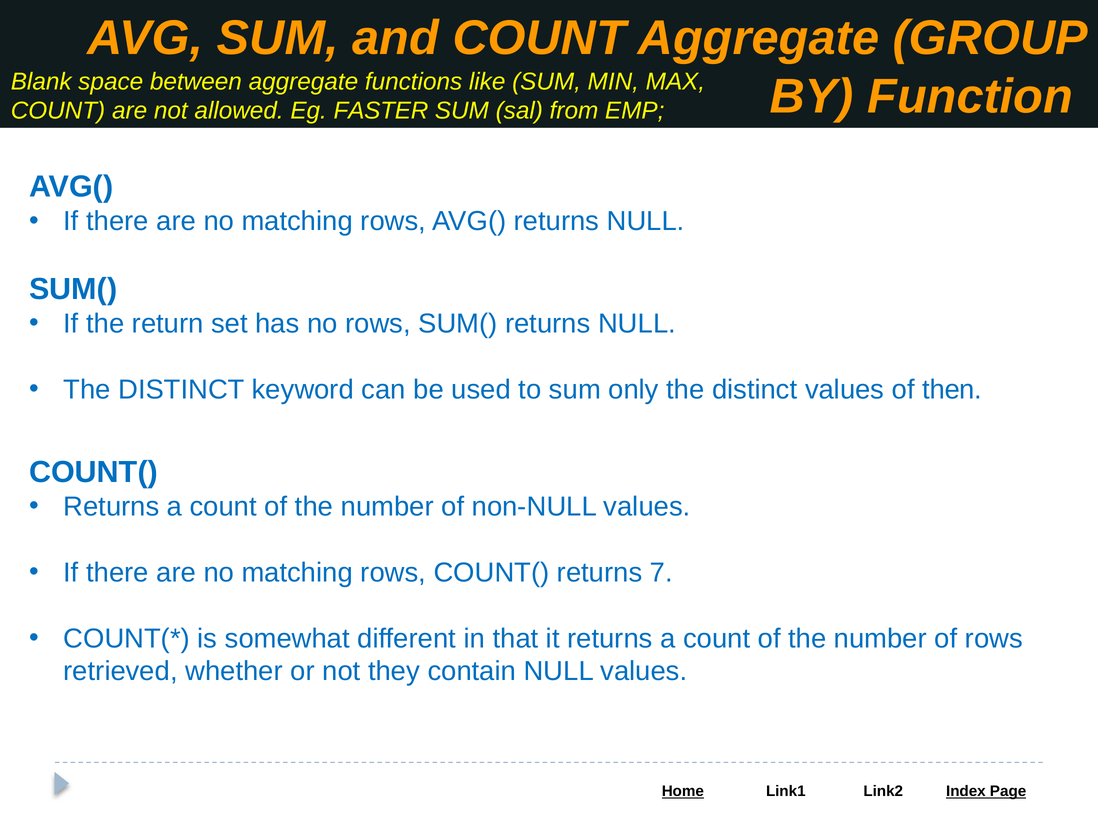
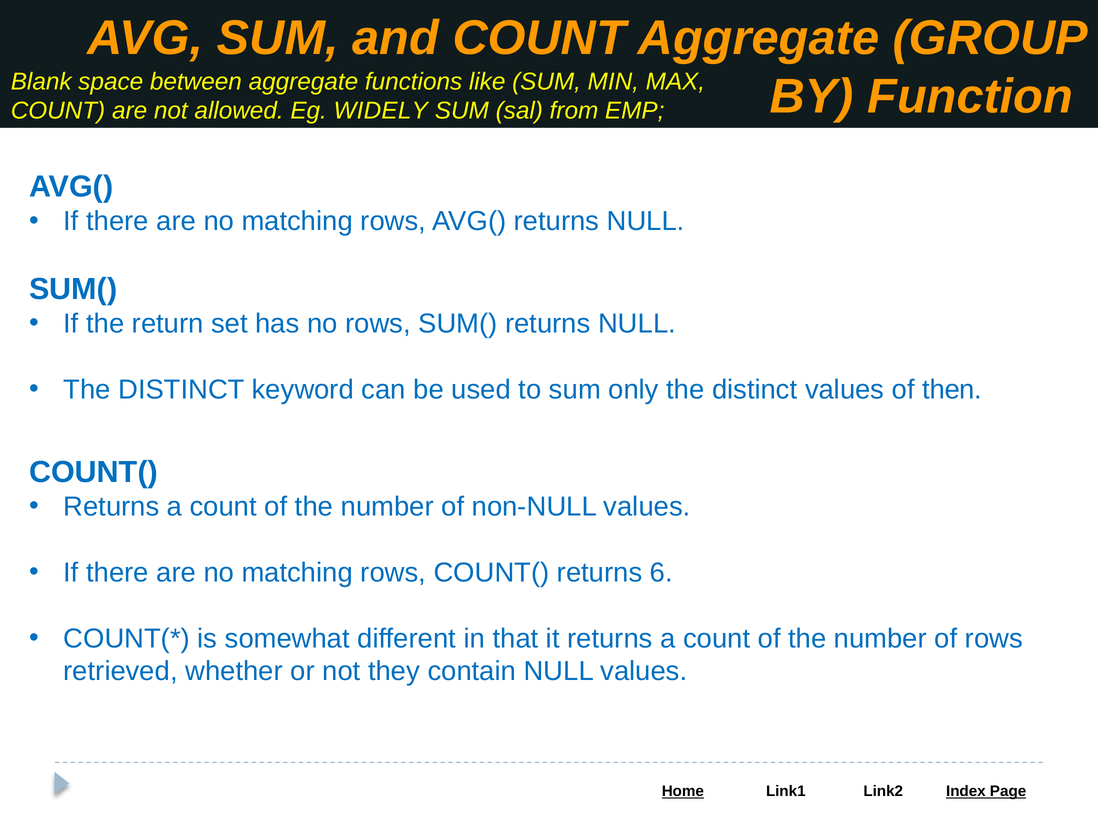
FASTER: FASTER -> WIDELY (381, 111)
7: 7 -> 6 (661, 573)
